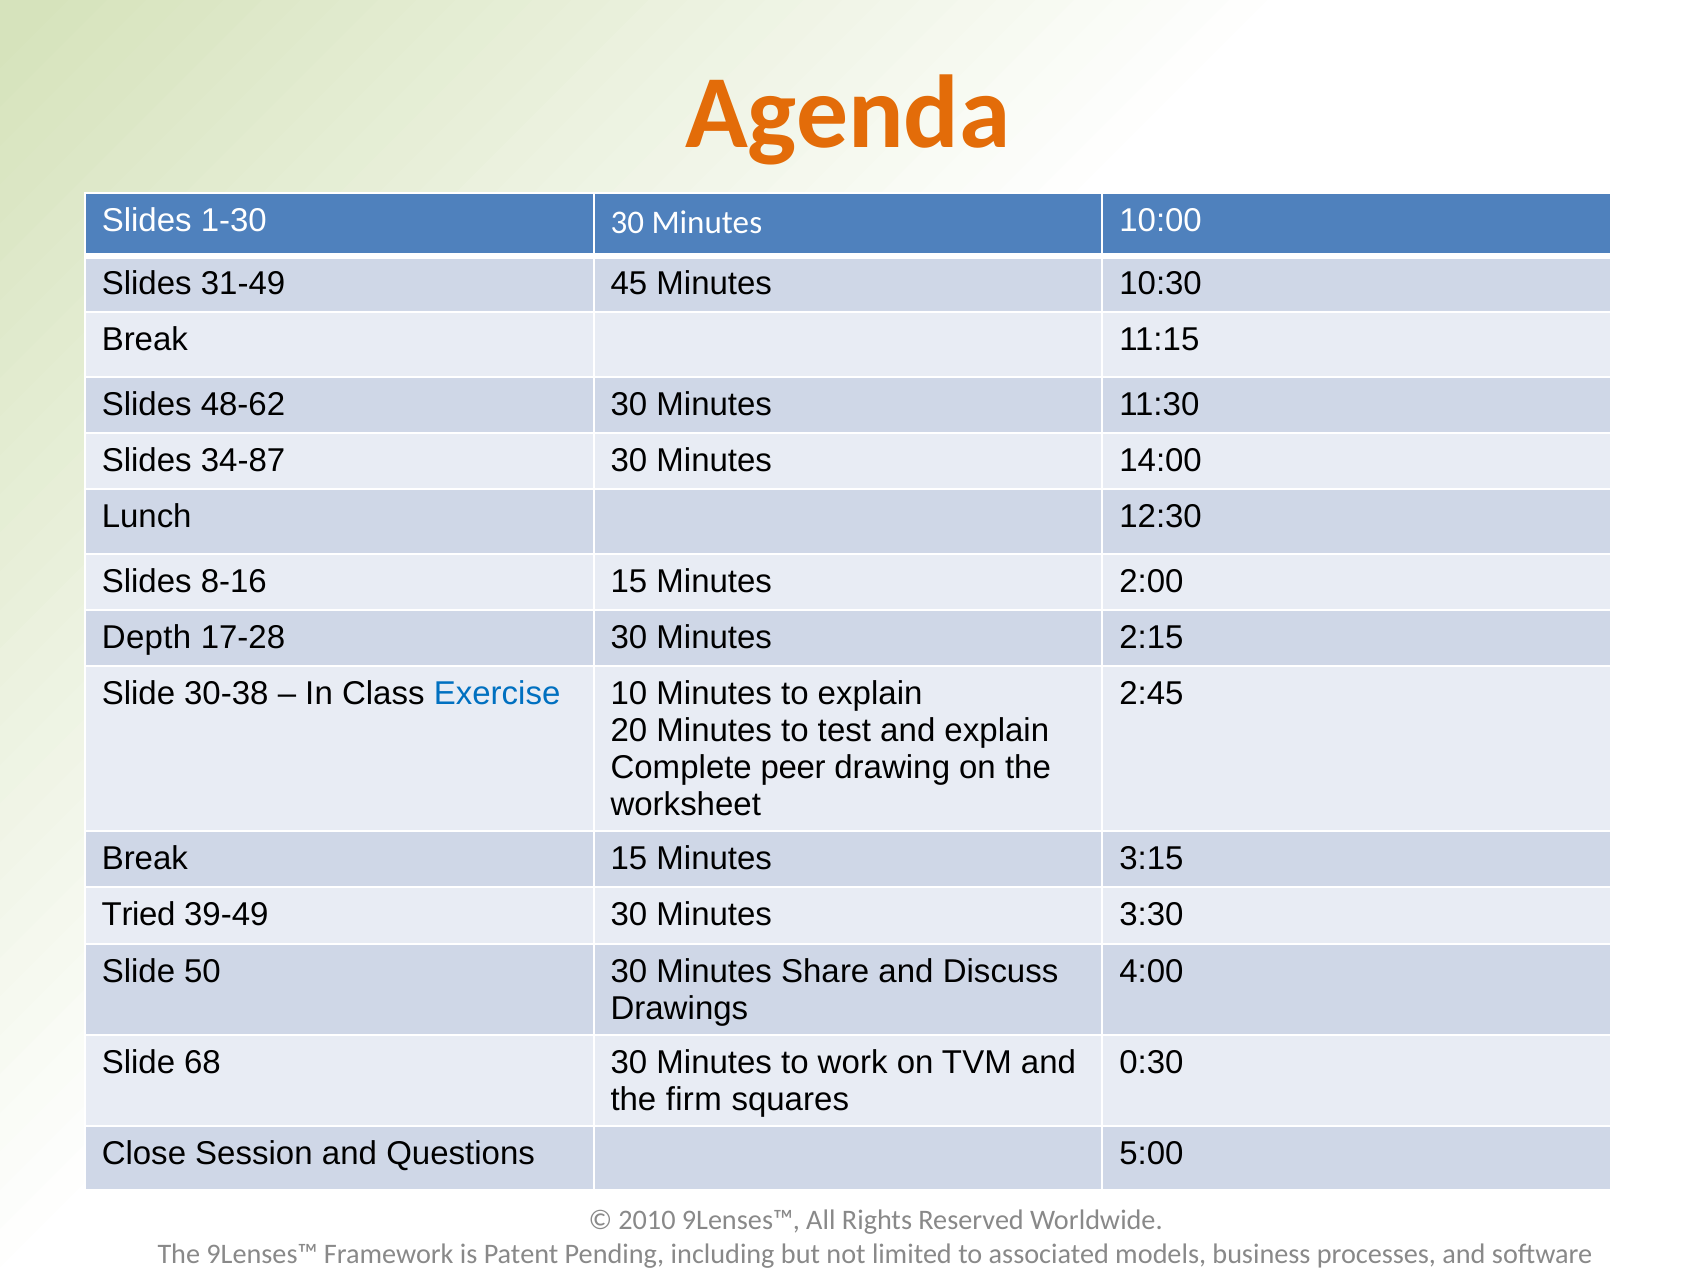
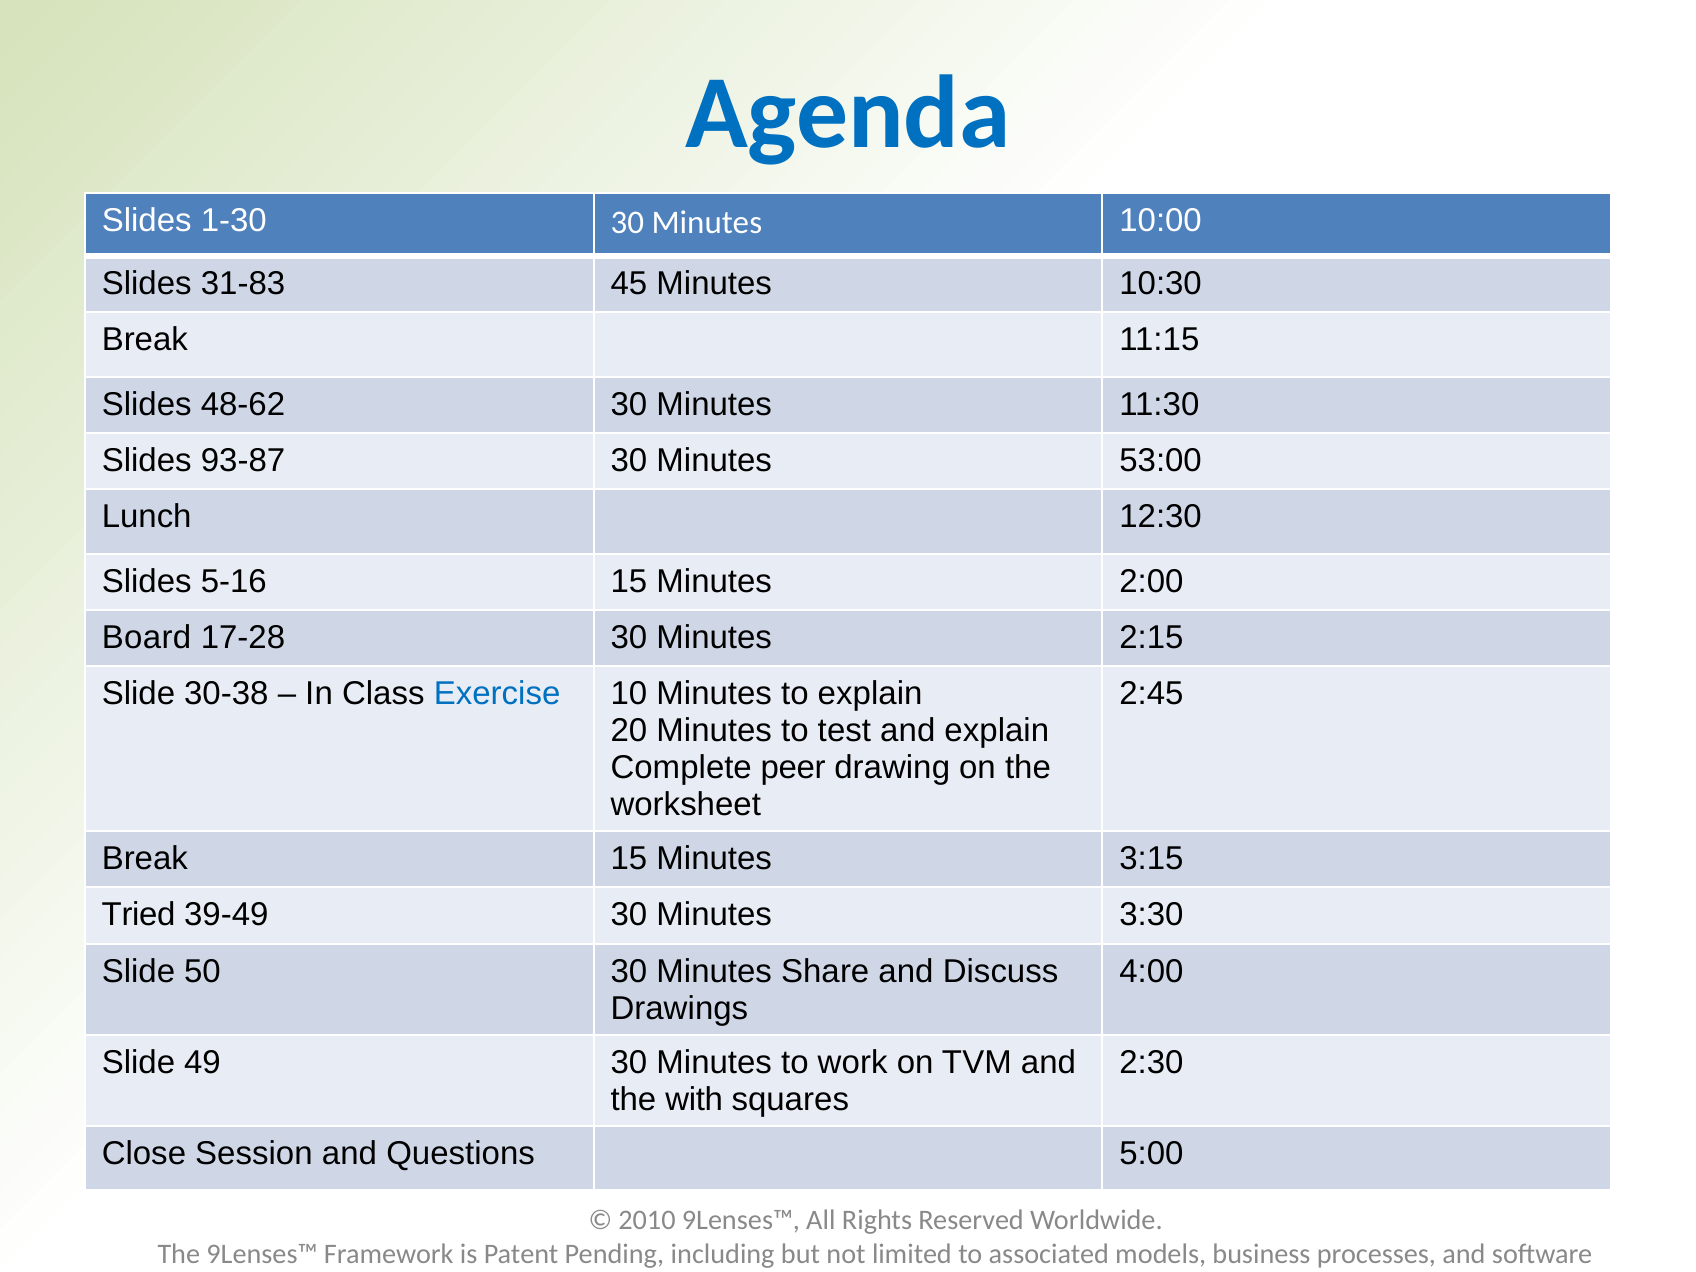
Agenda colour: orange -> blue (848, 114)
31-49: 31-49 -> 31-83 (243, 284)
34-87: 34-87 -> 93-87 (243, 461)
14:00: 14:00 -> 53:00 (1161, 461)
8-16: 8-16 -> 5-16 (234, 581)
Depth: Depth -> Board (147, 637)
68: 68 -> 49 (202, 1062)
0:30: 0:30 -> 2:30 (1151, 1062)
firm: firm -> with (694, 1099)
